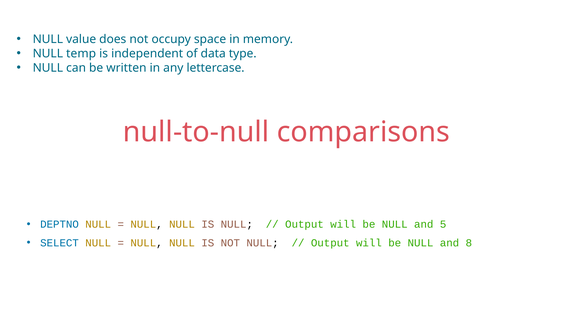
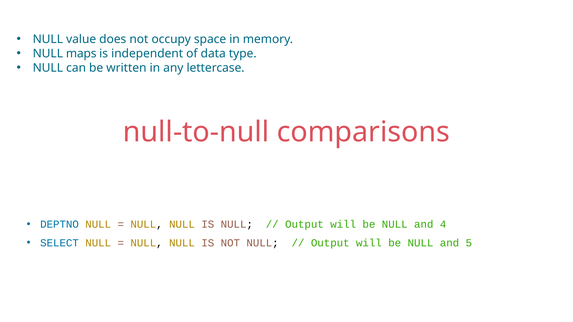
temp: temp -> maps (81, 54)
5: 5 -> 4 (443, 225)
8: 8 -> 5 (469, 243)
